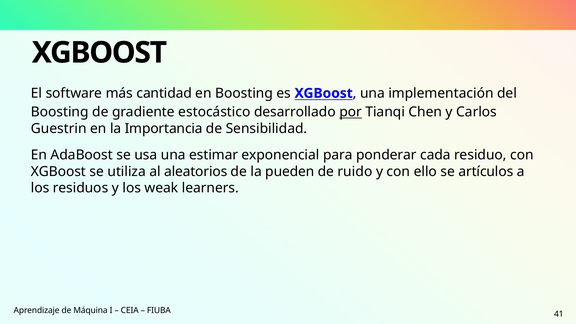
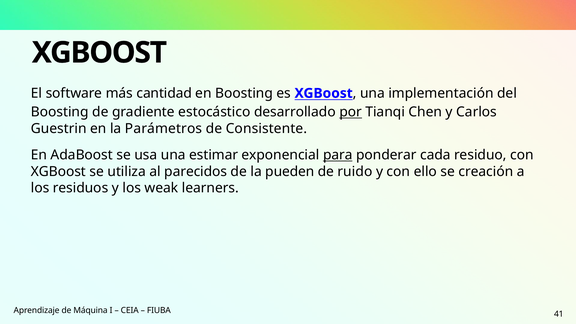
Importancia: Importancia -> Parámetros (164, 129)
Sensibilidad: Sensibilidad -> Consistente (266, 129)
para underline: none -> present (338, 155)
aleatorios: aleatorios -> parecidos (196, 172)
artículos: artículos -> creación (486, 172)
